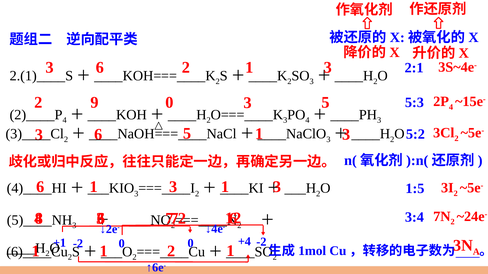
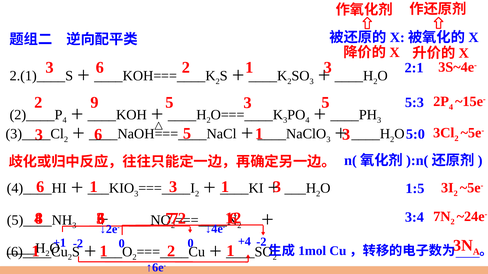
9 0: 0 -> 5 (169, 103)
5:2: 5:2 -> 5:0 (415, 134)
